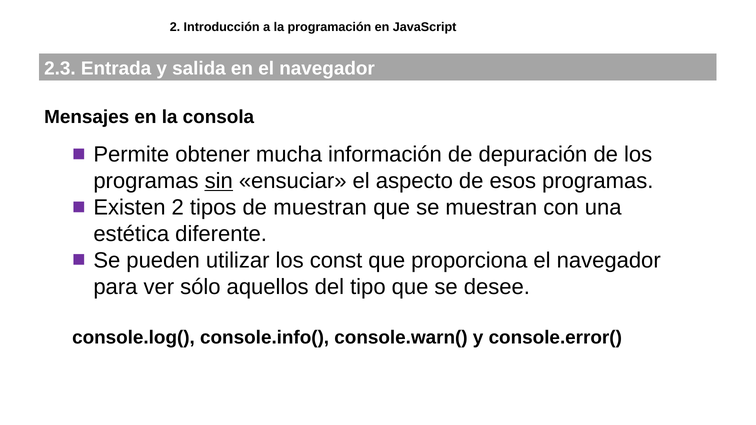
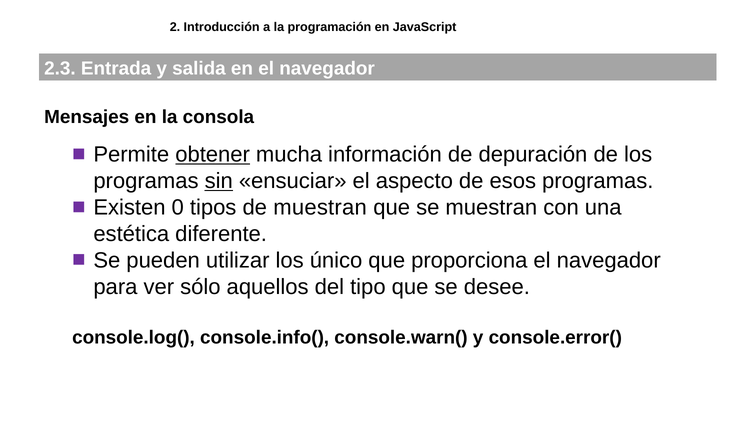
obtener underline: none -> present (213, 155)
Existen 2: 2 -> 0 (178, 208)
const: const -> único (336, 261)
